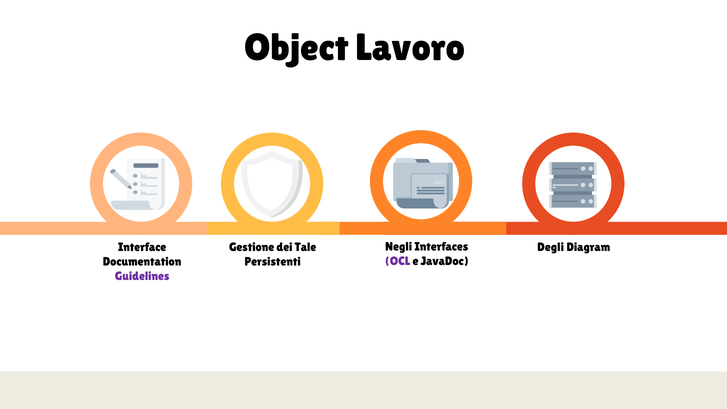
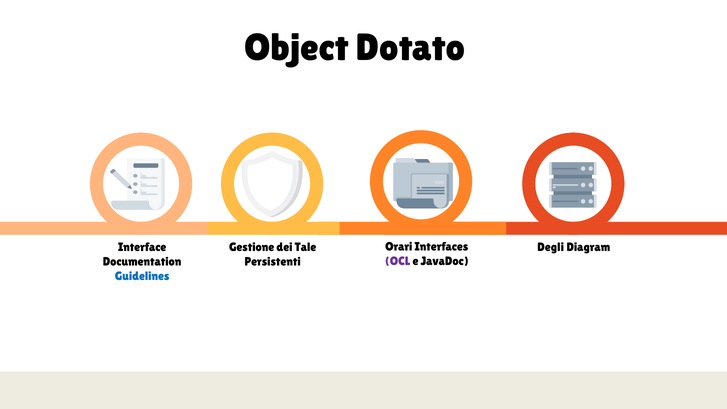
Lavoro: Lavoro -> Dotato (411, 48)
Negli: Negli -> Orari (399, 247)
Guidelines colour: purple -> blue (142, 276)
